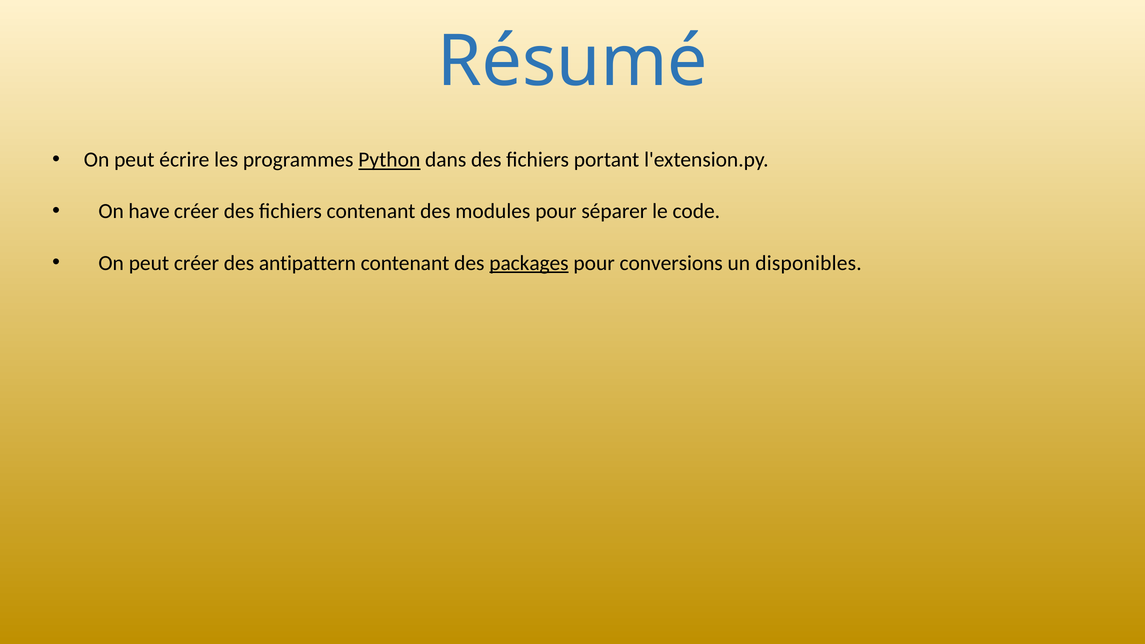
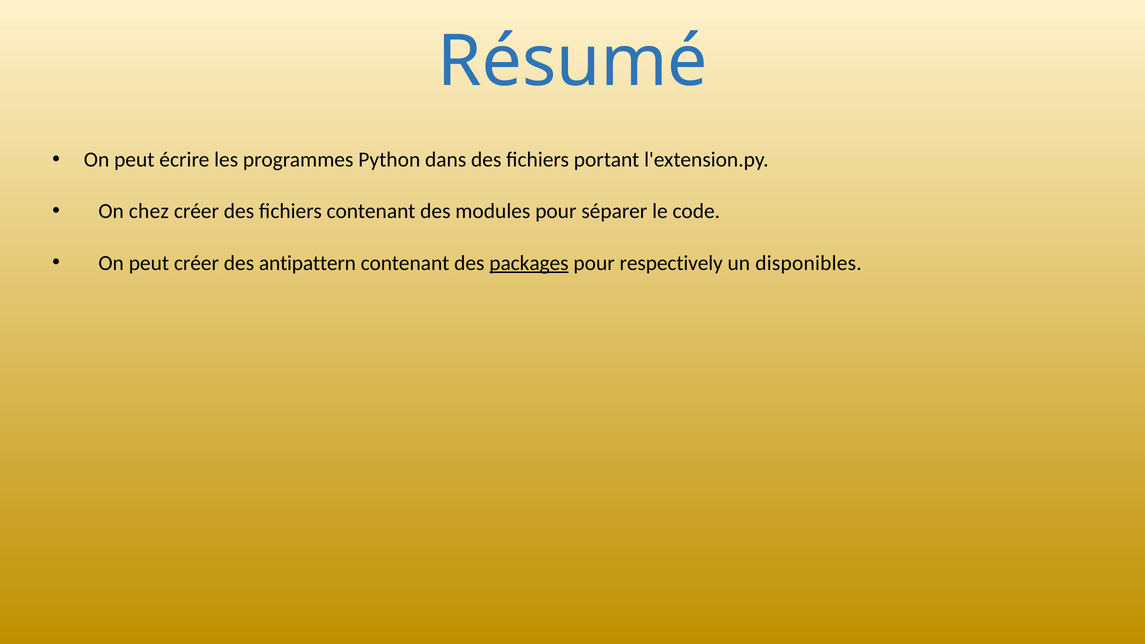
Python underline: present -> none (389, 160)
have: have -> chez (149, 211)
conversions: conversions -> respectively (671, 263)
